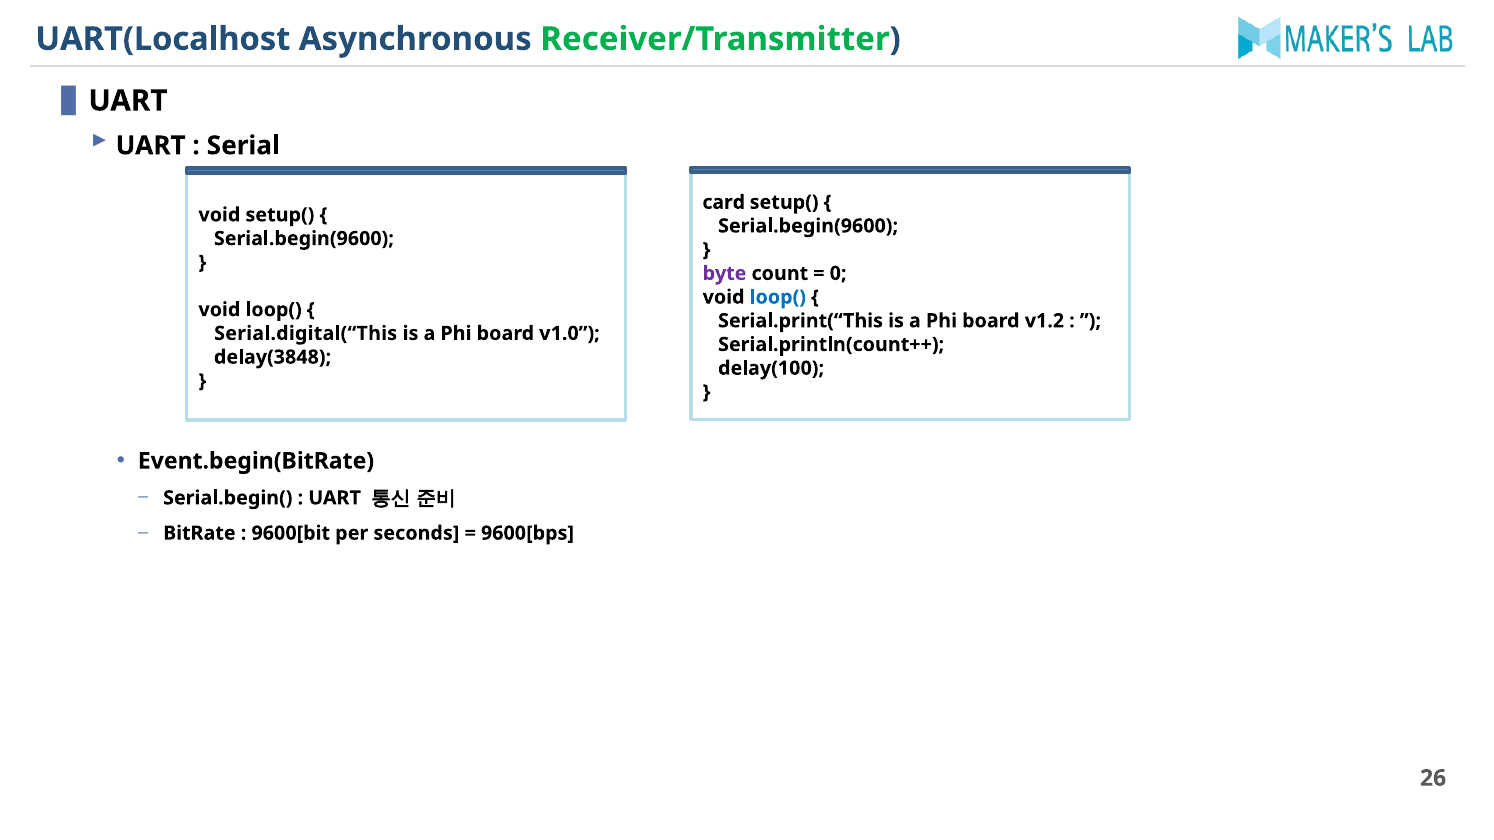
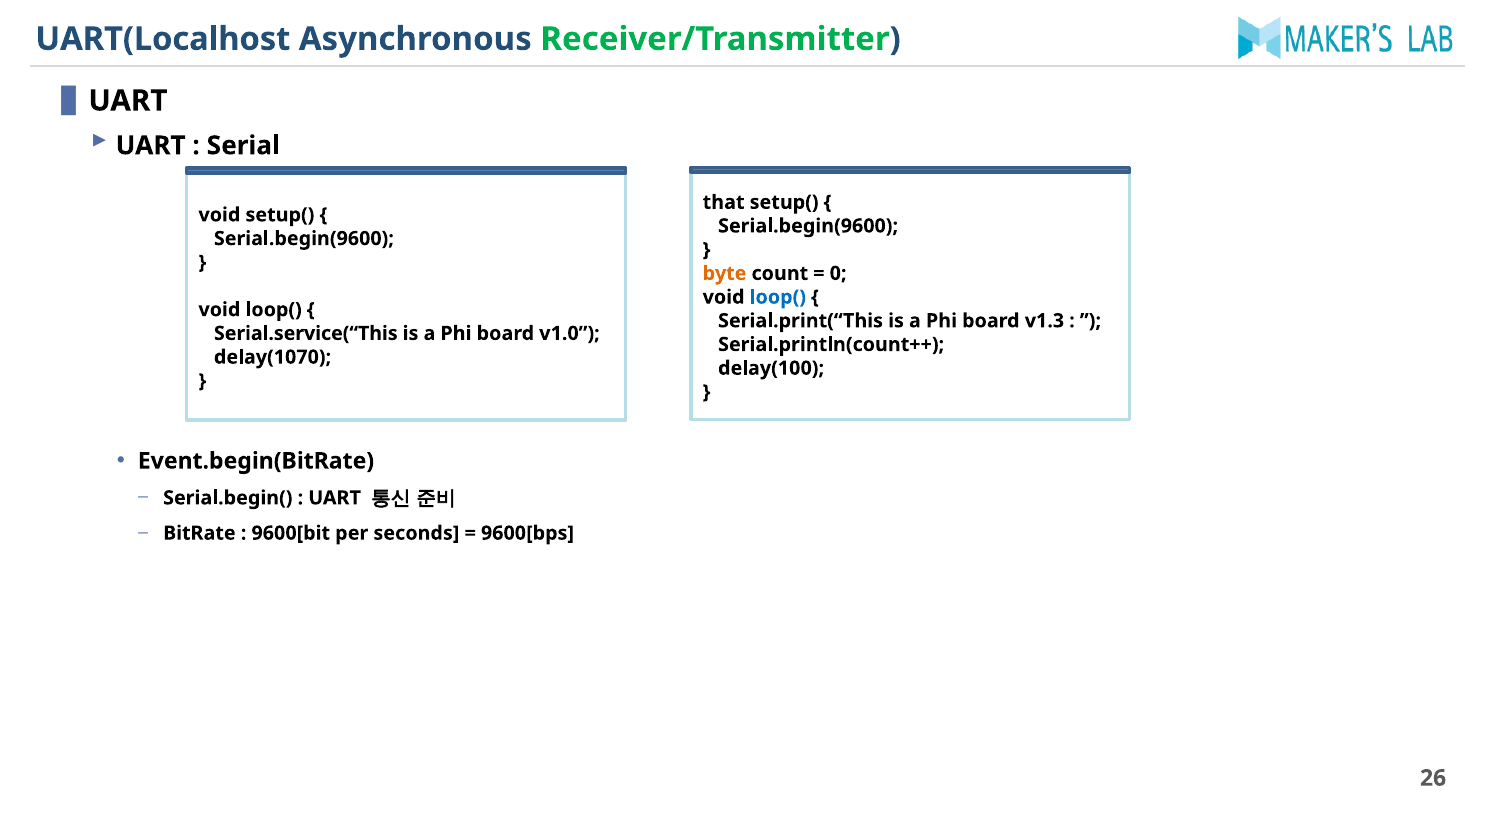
card: card -> that (724, 202)
byte colour: purple -> orange (725, 273)
v1.2: v1.2 -> v1.3 (1044, 321)
Serial.digital(“This: Serial.digital(“This -> Serial.service(“This (306, 333)
delay(3848: delay(3848 -> delay(1070 (273, 357)
